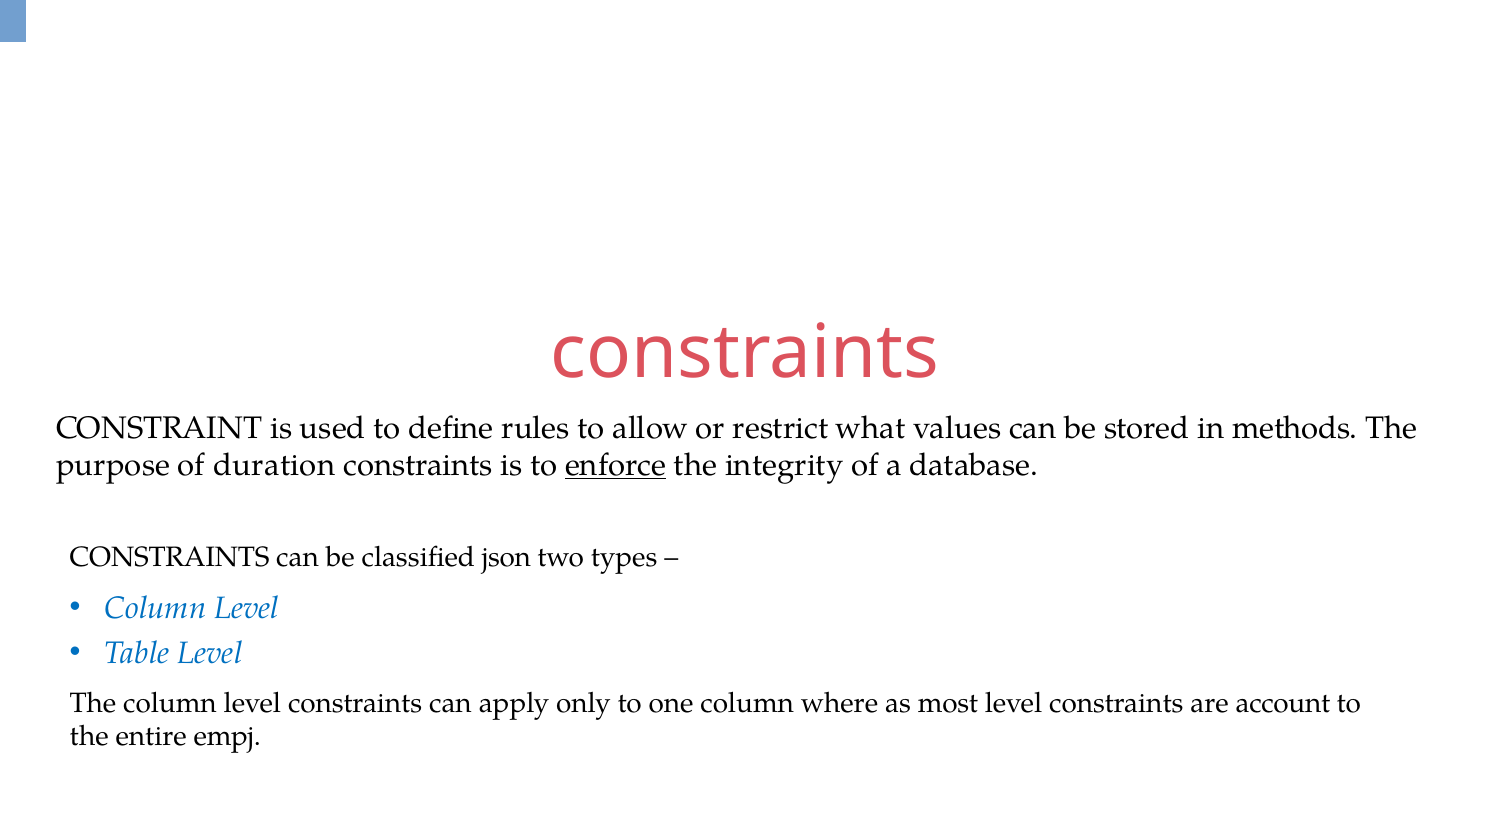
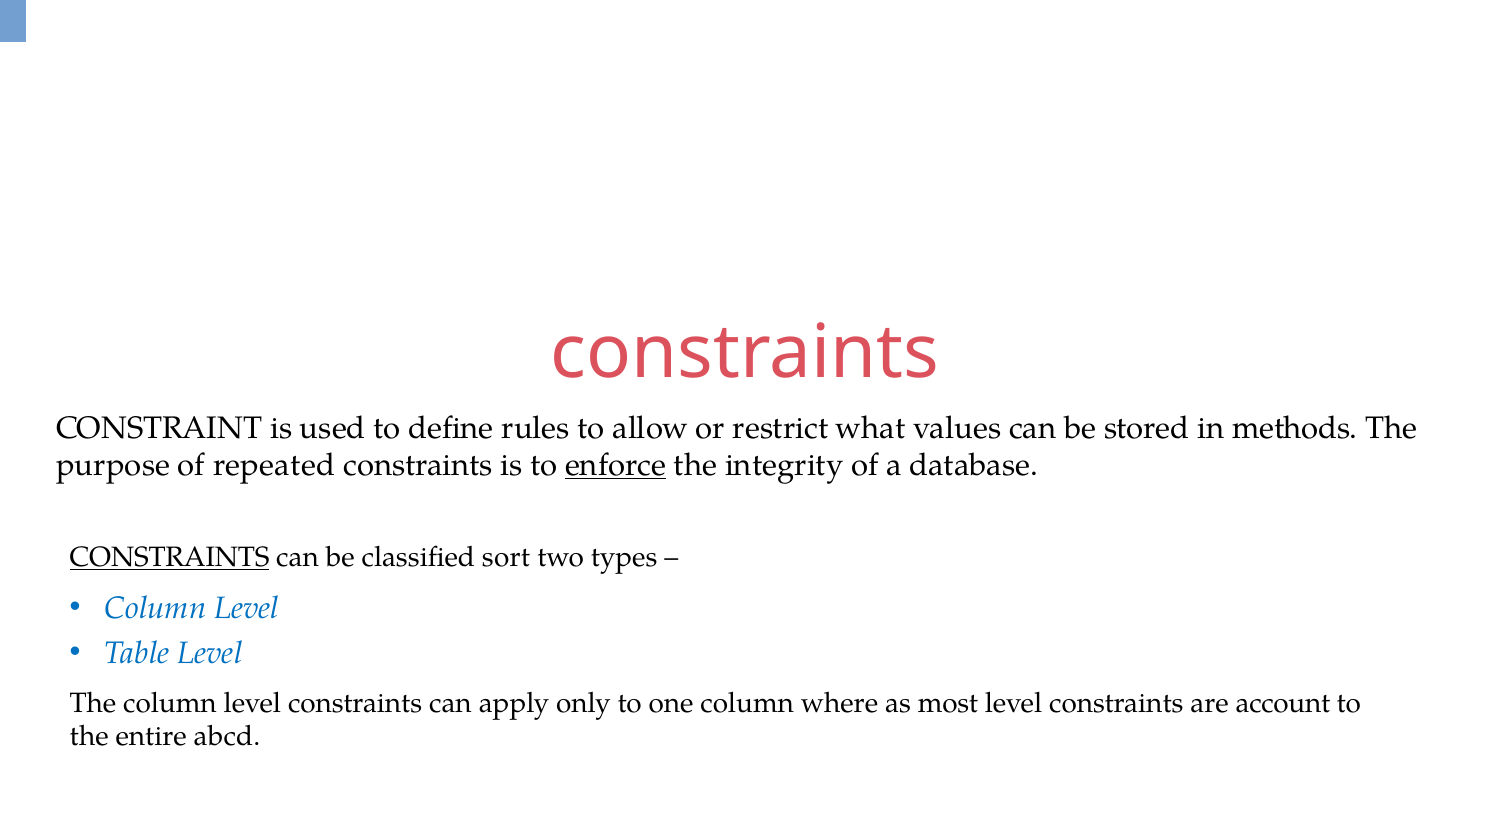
duration: duration -> repeated (274, 465)
CONSTRAINTS underline: none -> present (170, 558)
json: json -> sort (506, 558)
empj: empj -> abcd (227, 736)
